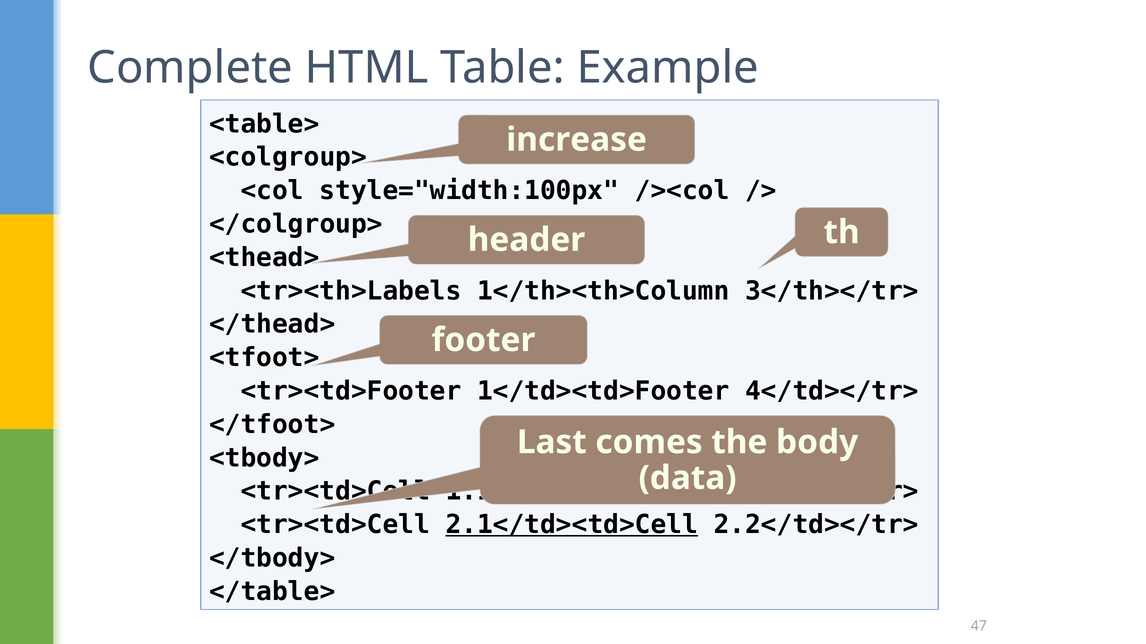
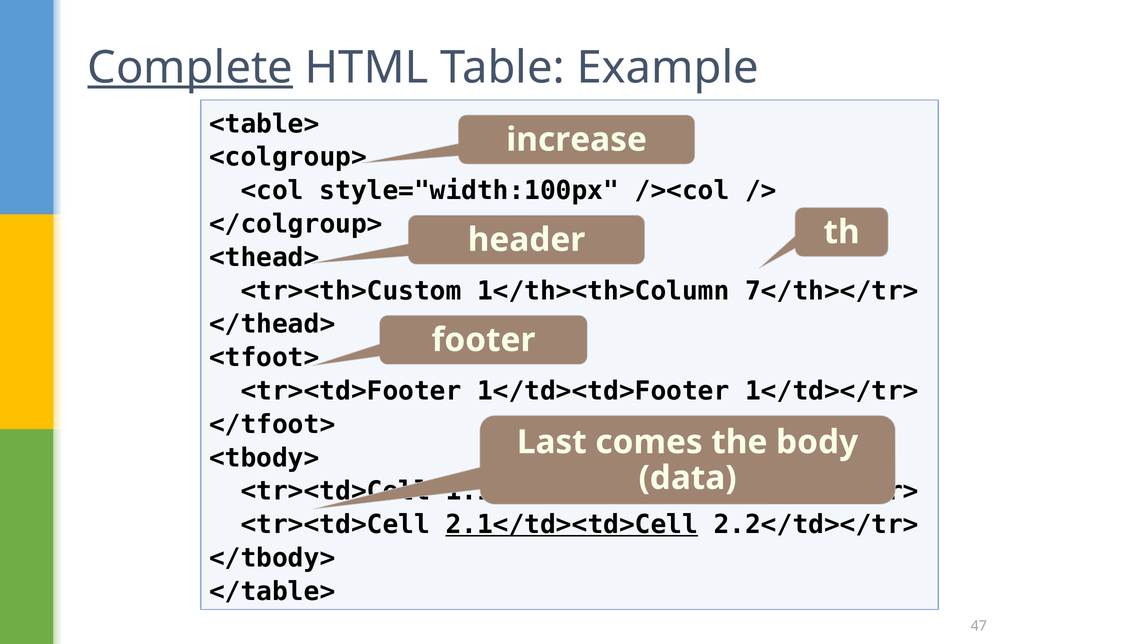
Complete underline: none -> present (190, 68)
<tr><th>Labels: <tr><th>Labels -> <tr><th>Custom (351, 291)
3</th></tr>: 3</th></tr> -> 7</th></tr> (832, 291)
4</td></tr>: 4</td></tr> -> 1</td></tr> (832, 391)
